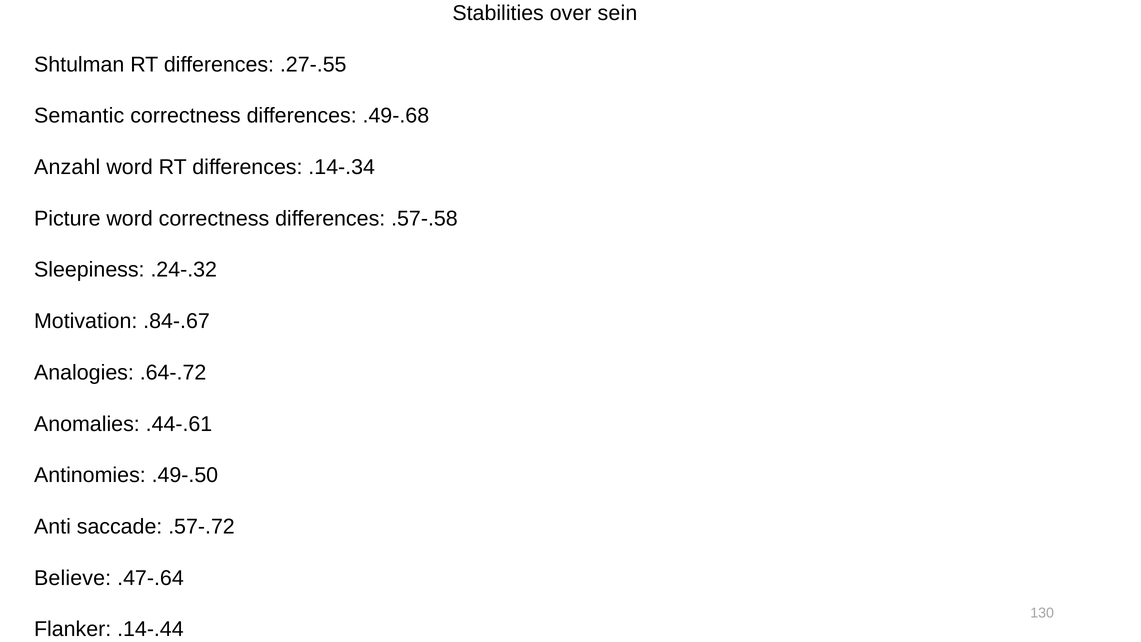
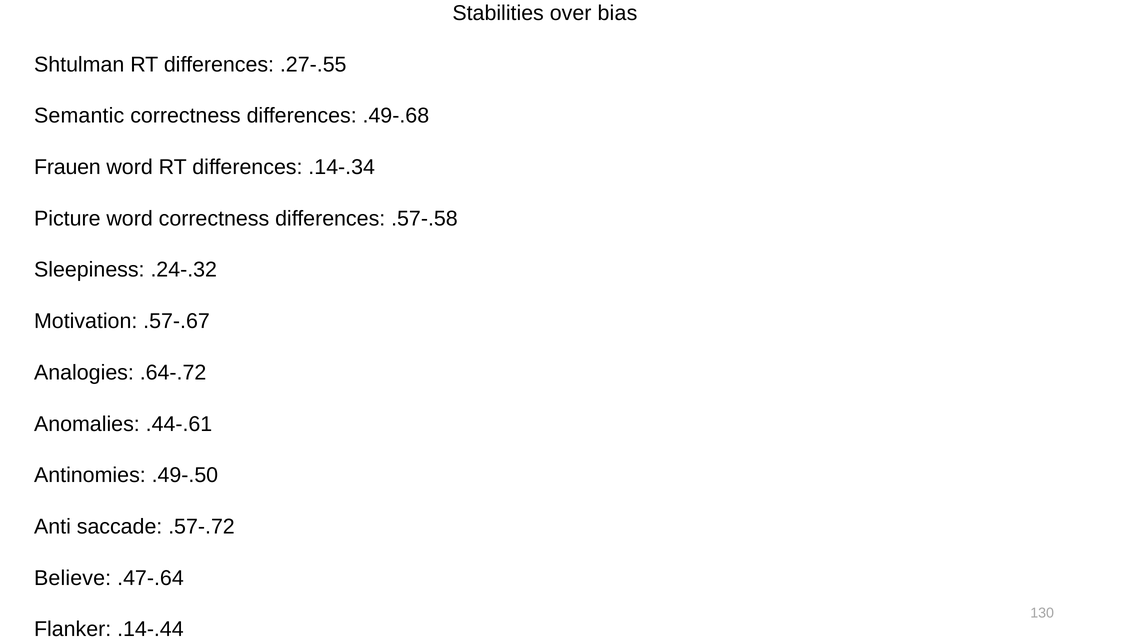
sein: sein -> bias (617, 13)
Anzahl: Anzahl -> Frauen (67, 167)
.84-.67: .84-.67 -> .57-.67 (177, 321)
